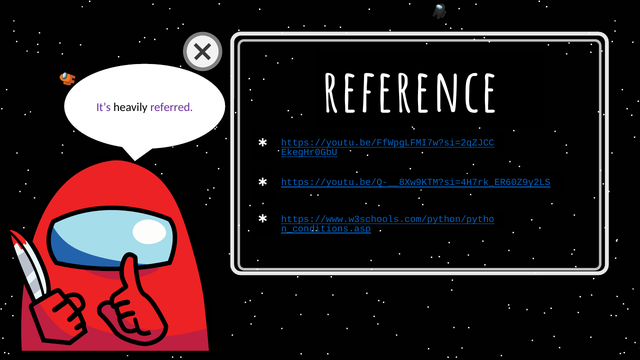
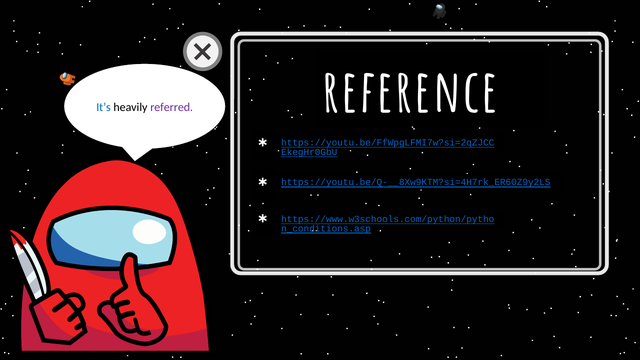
It’s colour: purple -> blue (104, 107)
